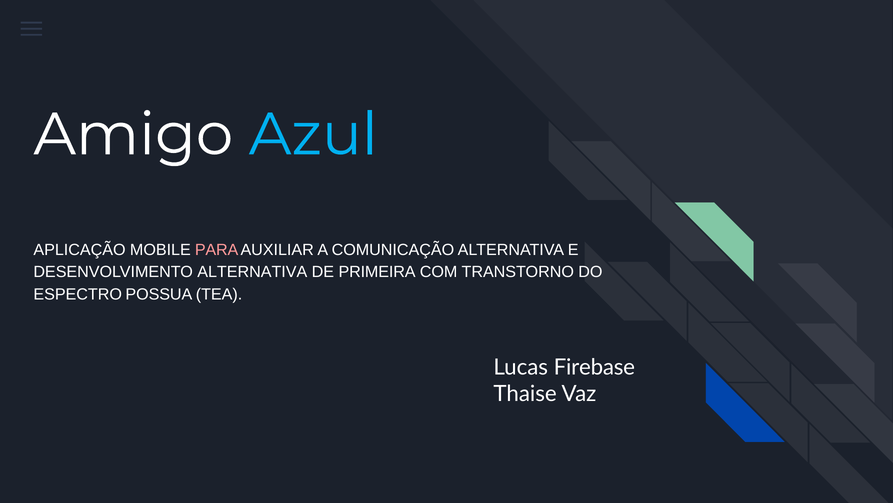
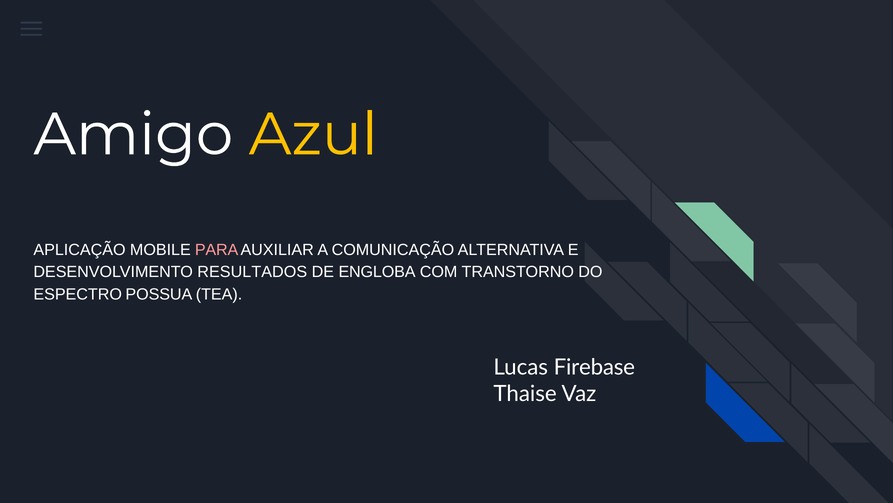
Azul colour: light blue -> yellow (313, 134)
DESENVOLVIMENTO ALTERNATIVA: ALTERNATIVA -> RESULTADOS (252, 272)
PRIMEIRA: PRIMEIRA -> ENGLOBA (377, 272)
